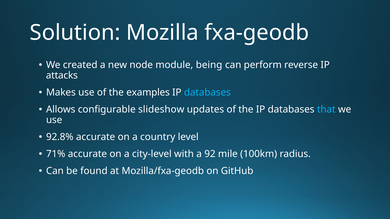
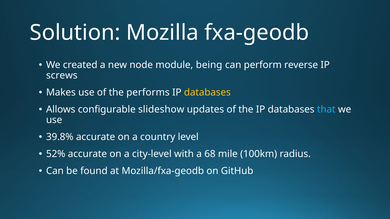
attacks: attacks -> screws (62, 76)
examples: examples -> performs (148, 93)
databases colour: light blue -> yellow (207, 93)
92.8%: 92.8% -> 39.8% (60, 137)
71%: 71% -> 52% (56, 154)
92: 92 -> 68 (210, 154)
